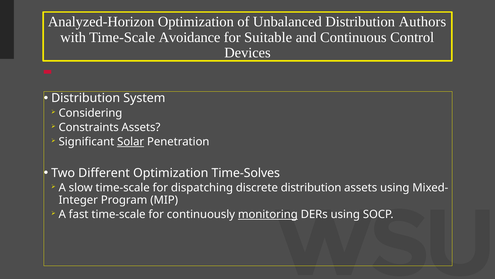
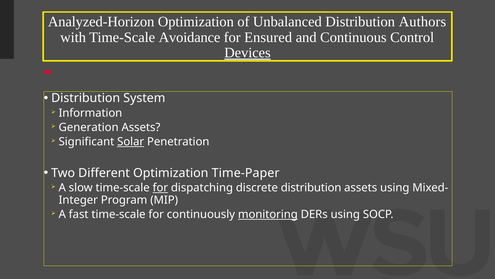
Suitable: Suitable -> Ensured (268, 37)
Devices underline: none -> present (247, 53)
Considering: Considering -> Information (90, 113)
Constraints: Constraints -> Generation (89, 127)
Time-Solves: Time-Solves -> Time-Paper (246, 173)
for underline: none -> present (160, 187)
